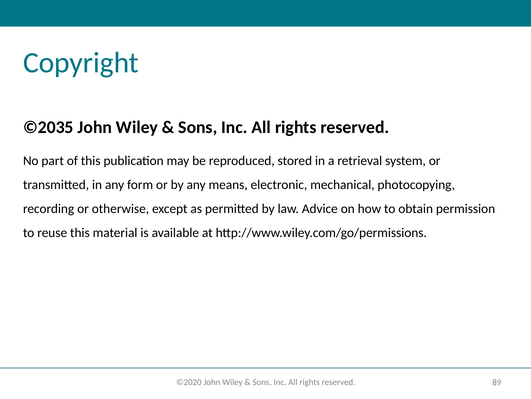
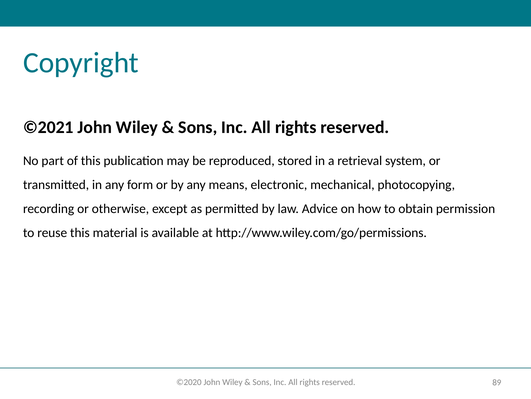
©2035: ©2035 -> ©2021 (48, 127)
